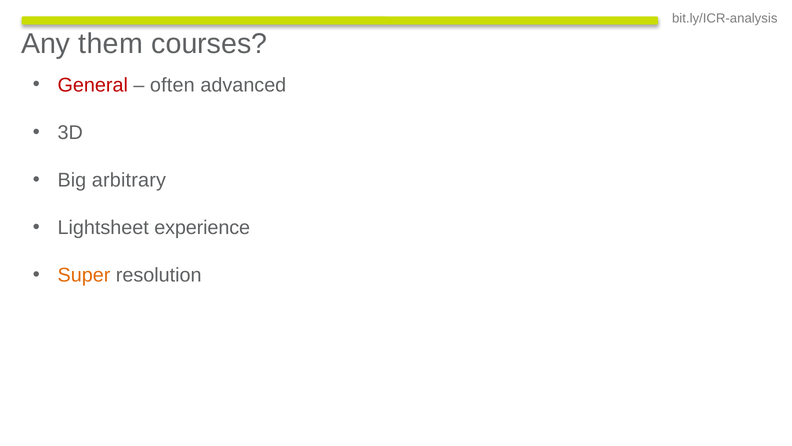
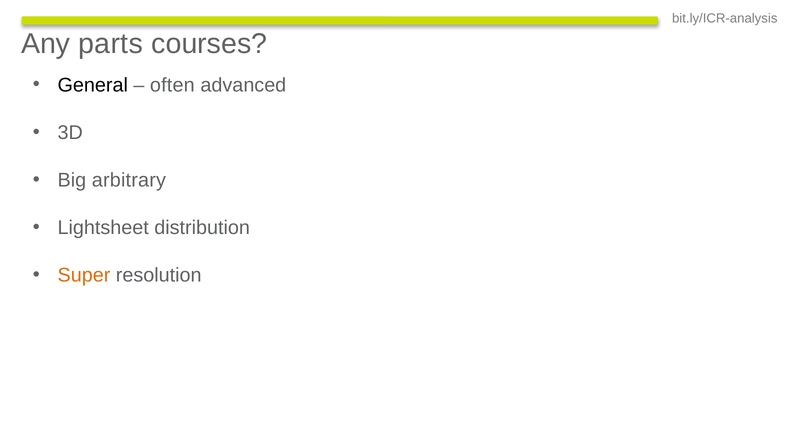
them: them -> parts (111, 44)
General colour: red -> black (93, 85)
experience: experience -> distribution (202, 227)
